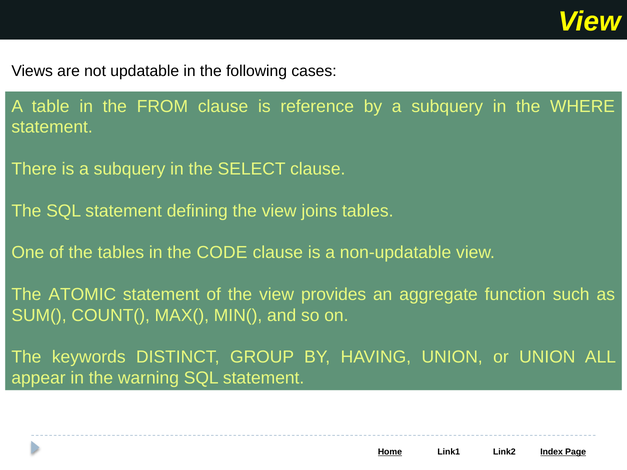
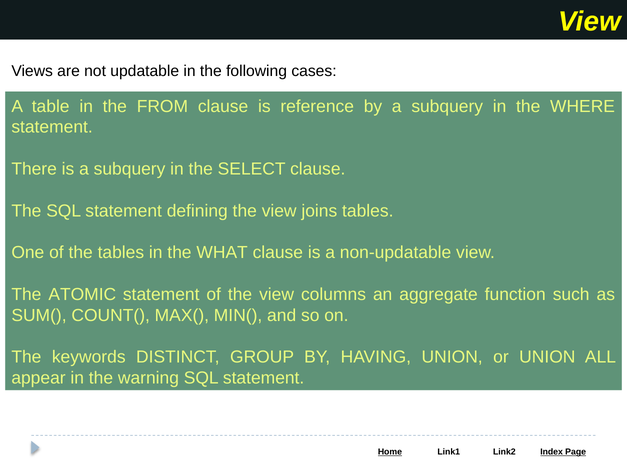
CODE: CODE -> WHAT (222, 253)
provides: provides -> columns (333, 295)
